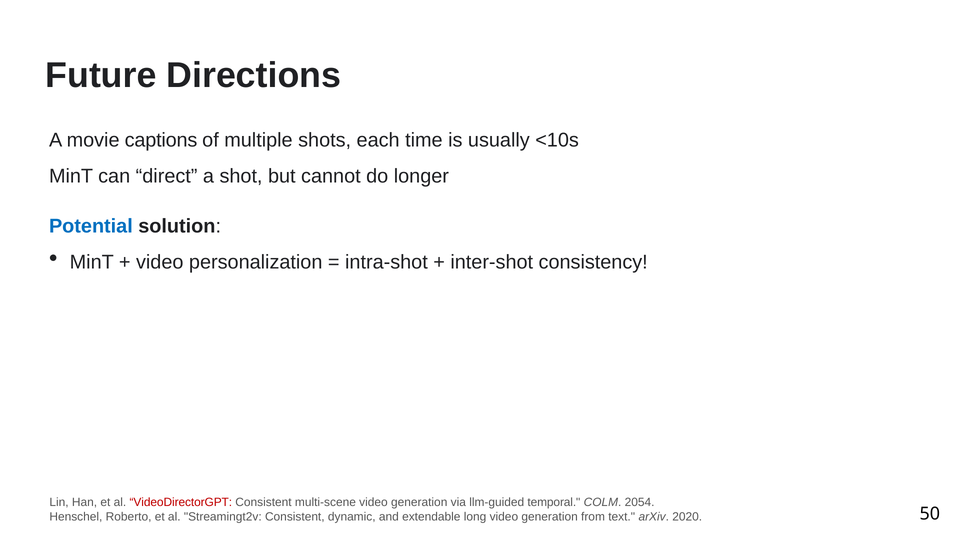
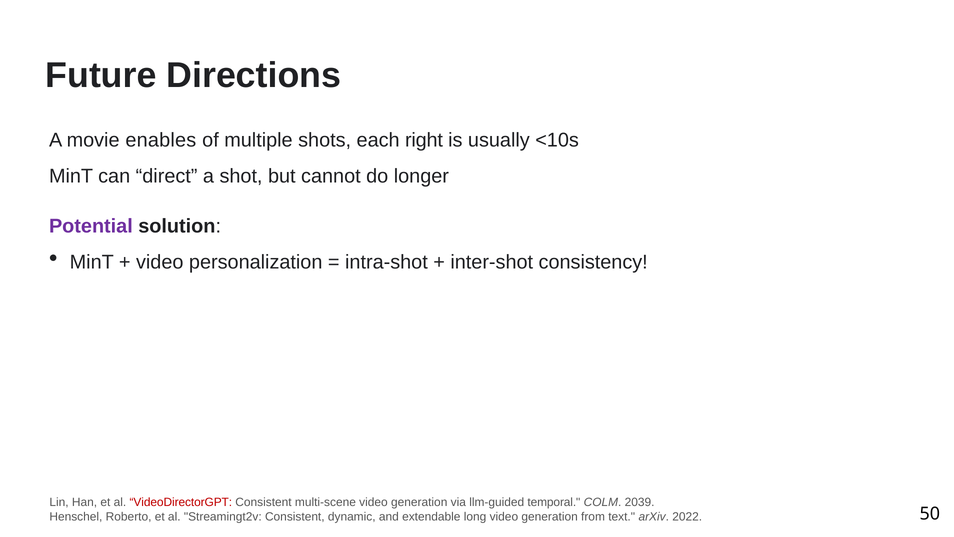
captions: captions -> enables (161, 140)
time: time -> right (424, 140)
Potential colour: blue -> purple (91, 226)
2054: 2054 -> 2039 (640, 502)
2020: 2020 -> 2022 (687, 517)
